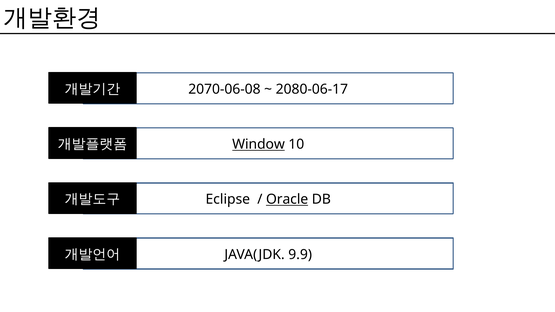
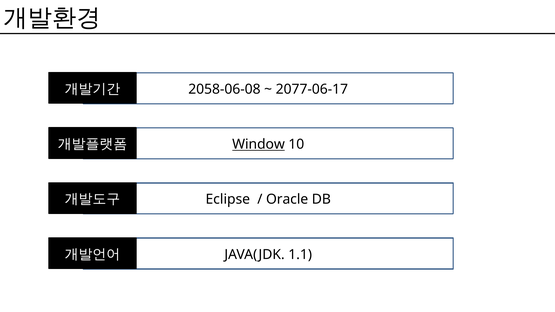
2070-06-08: 2070-06-08 -> 2058-06-08 (224, 89)
2080-06-17: 2080-06-17 -> 2077-06-17 (312, 89)
Oracle underline: present -> none (287, 200)
9.9: 9.9 -> 1.1 (300, 255)
